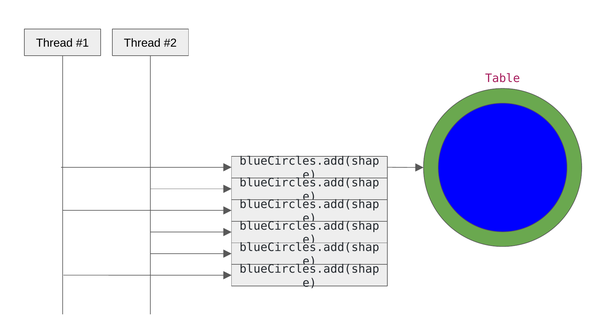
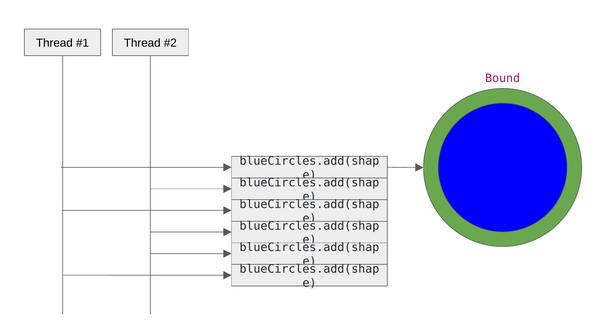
Table: Table -> Bound (503, 78)
